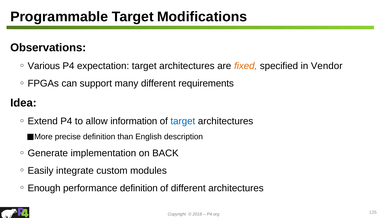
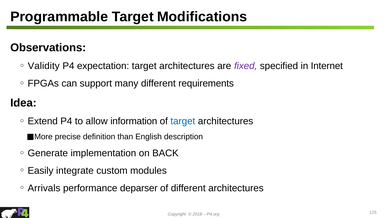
Various: Various -> Validity (44, 66)
fixed colour: orange -> purple (246, 66)
Vendor: Vendor -> Internet (327, 66)
Enough: Enough -> Arrivals (44, 188)
performance definition: definition -> deparser (139, 188)
